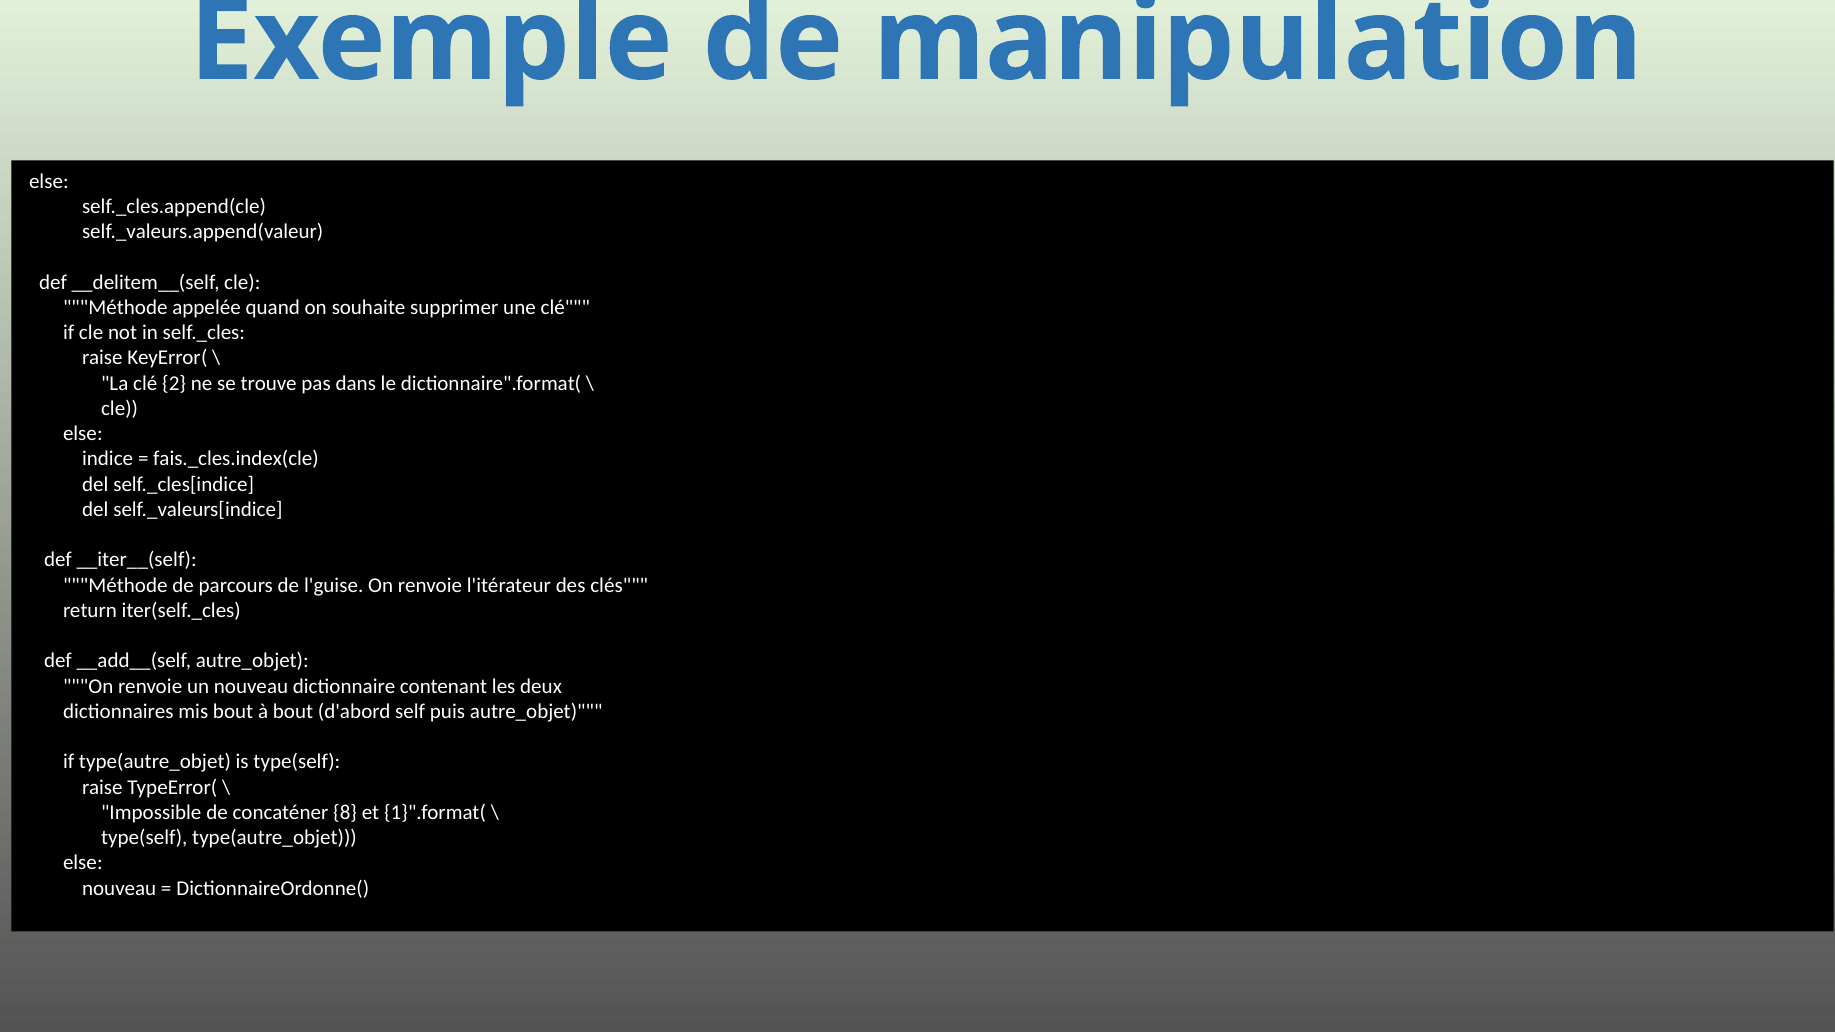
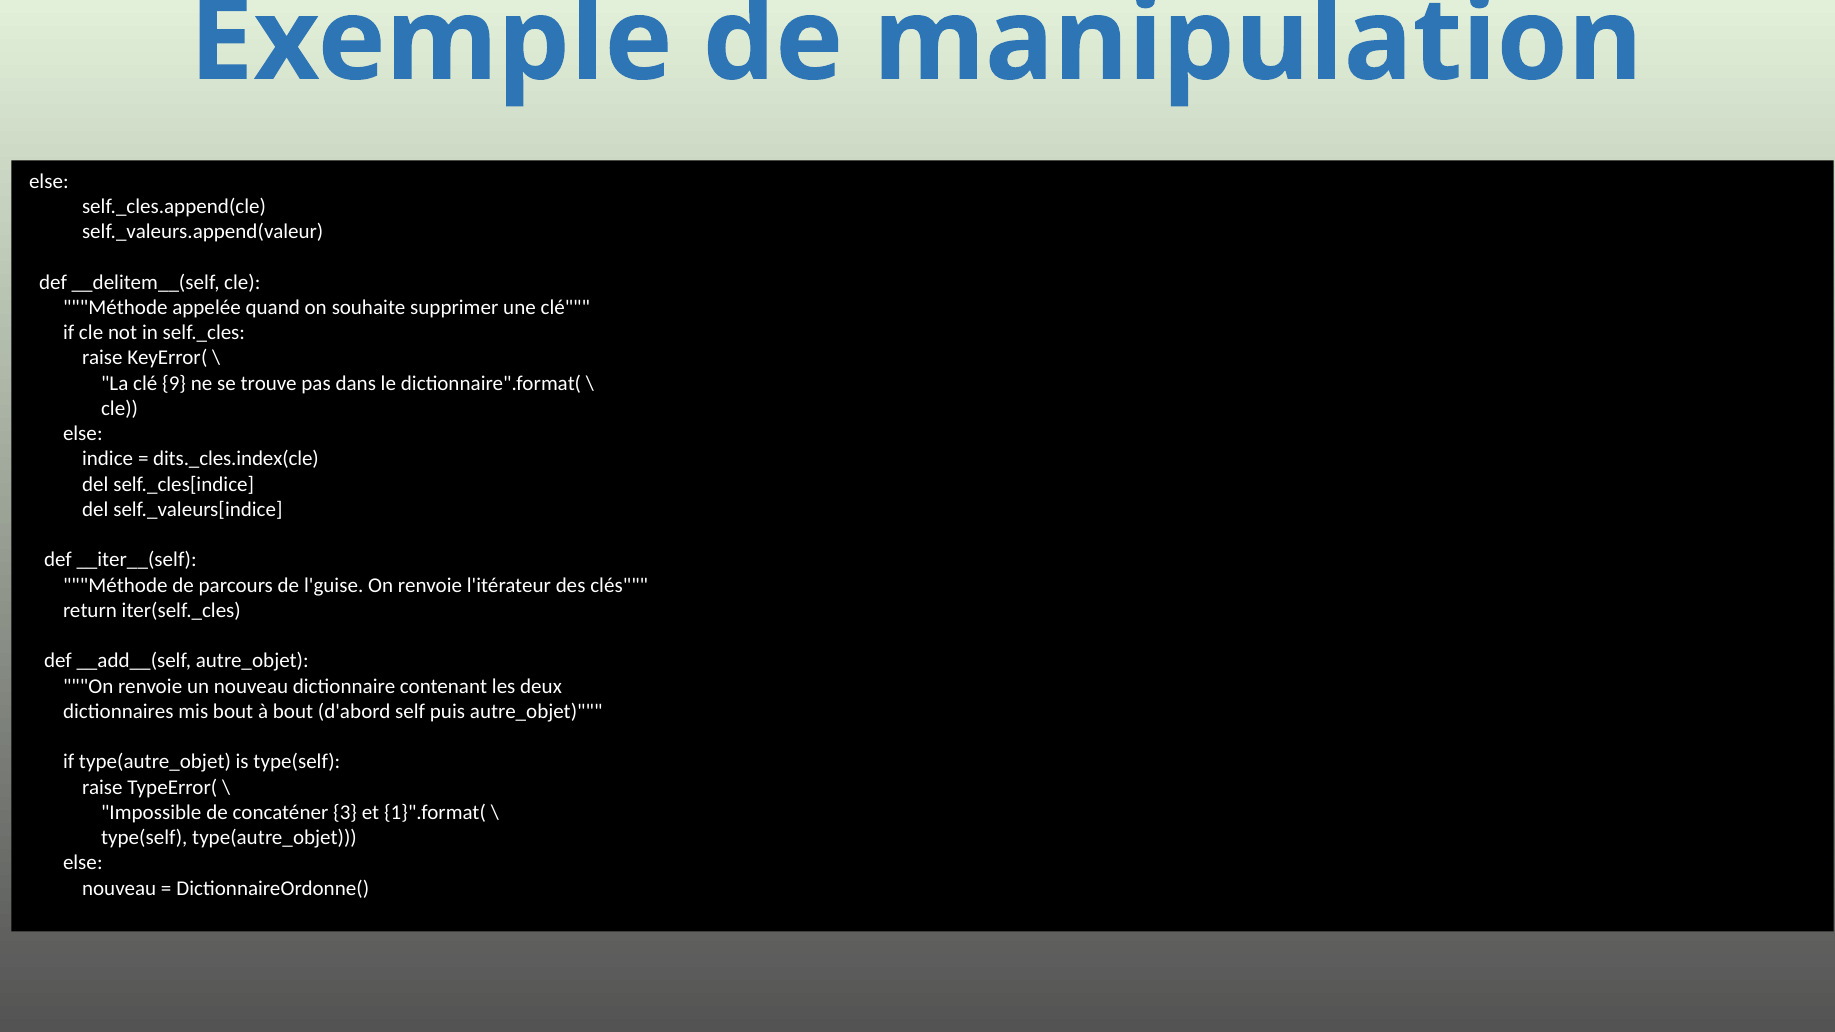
2: 2 -> 9 (174, 383)
fais._cles.index(cle: fais._cles.index(cle -> dits._cles.index(cle (236, 459)
8: 8 -> 3 (345, 813)
